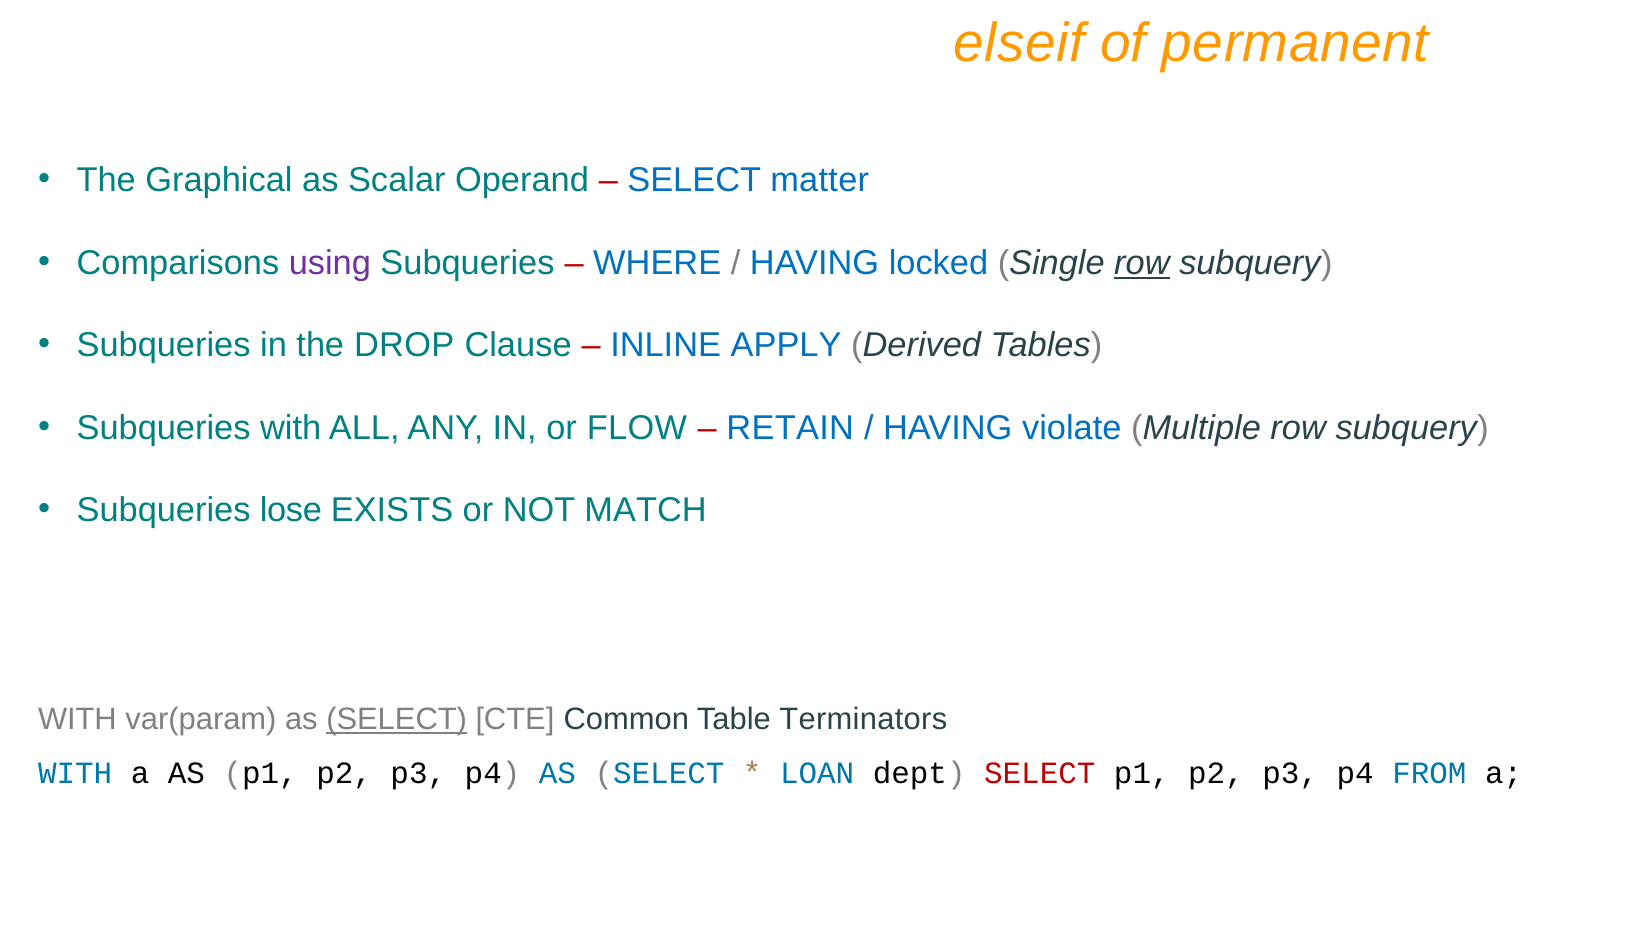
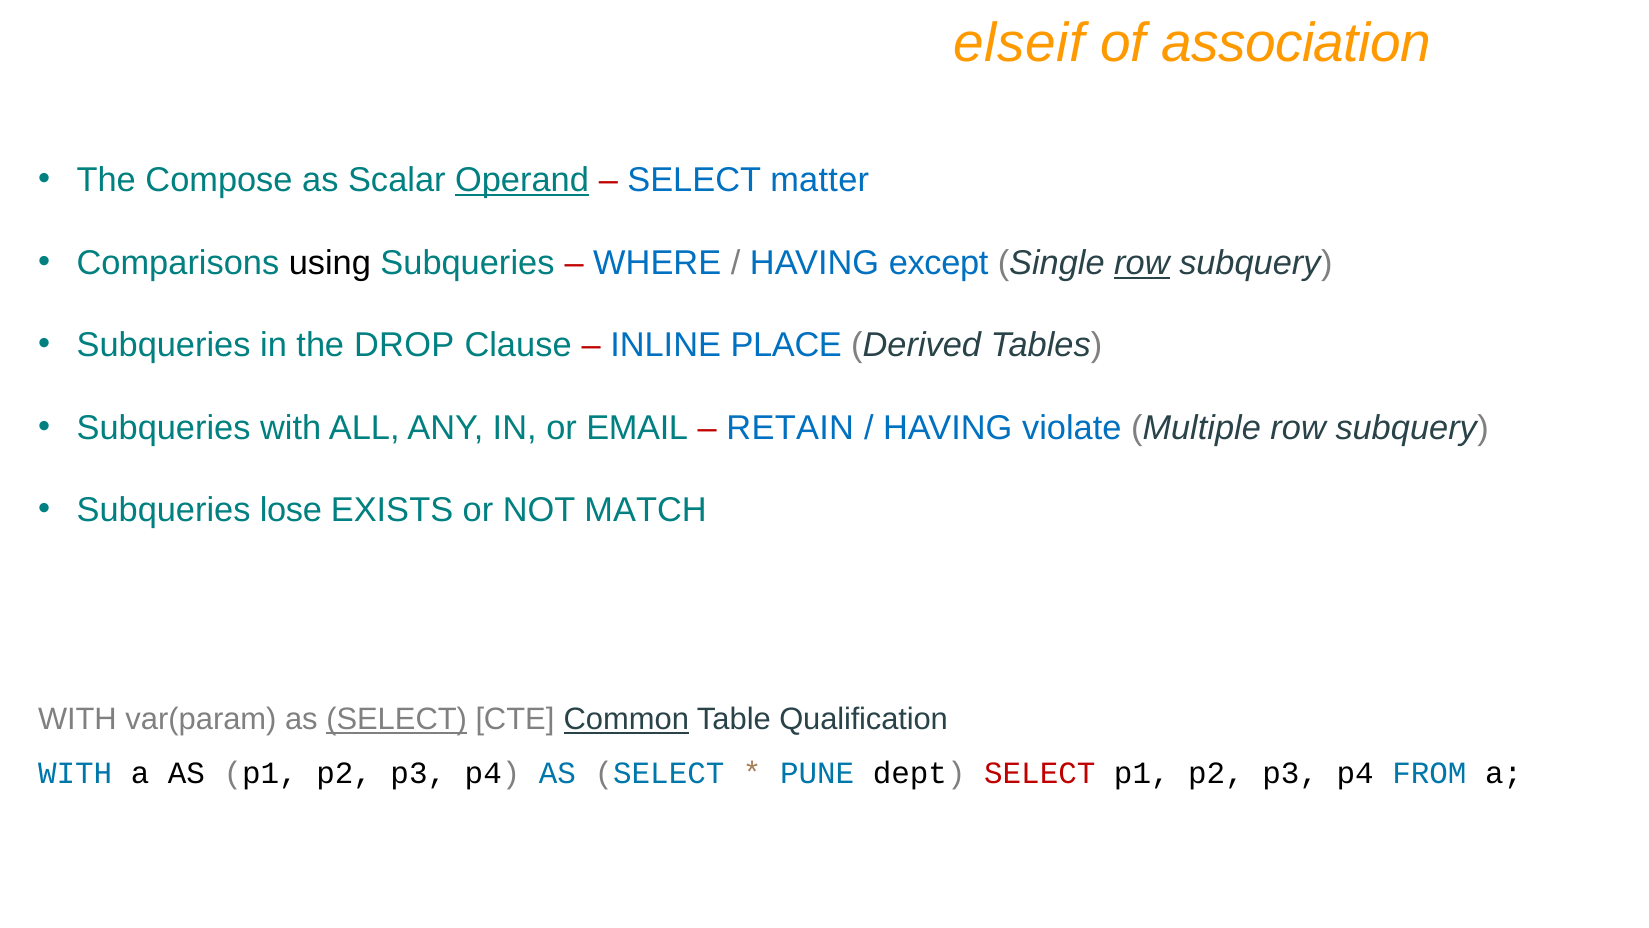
permanent: permanent -> association (1296, 43)
Graphical: Graphical -> Compose (219, 180)
Operand underline: none -> present (522, 180)
using colour: purple -> black (330, 263)
locked: locked -> except (939, 263)
APPLY: APPLY -> PLACE (786, 345)
FLOW: FLOW -> EMAIL (637, 428)
Common underline: none -> present (626, 719)
Terminators: Terminators -> Qualification (864, 719)
LOAN: LOAN -> PUNE (817, 773)
